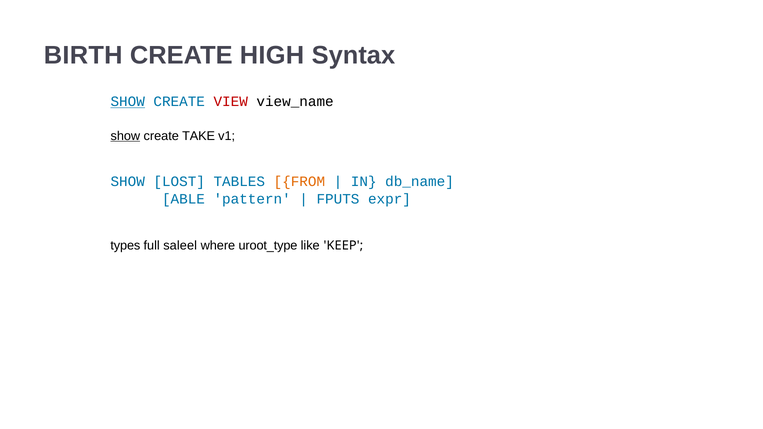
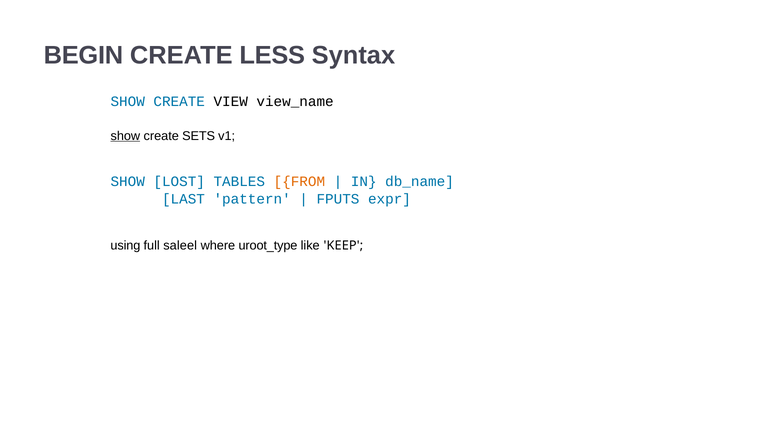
BIRTH: BIRTH -> BEGIN (83, 55)
HIGH: HIGH -> LESS (272, 55)
SHOW underline: present -> none (128, 102)
VIEW colour: red -> black (231, 102)
TAKE: TAKE -> SETS (199, 136)
ABLE: ABLE -> LAST (183, 199)
types: types -> using (125, 246)
